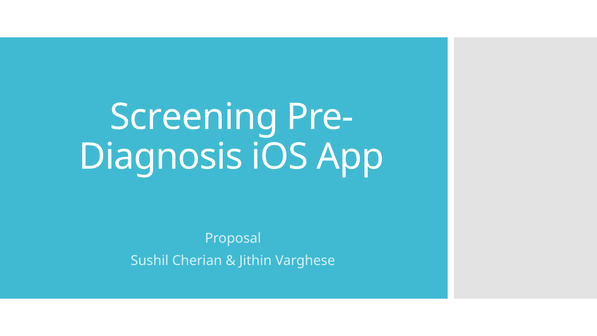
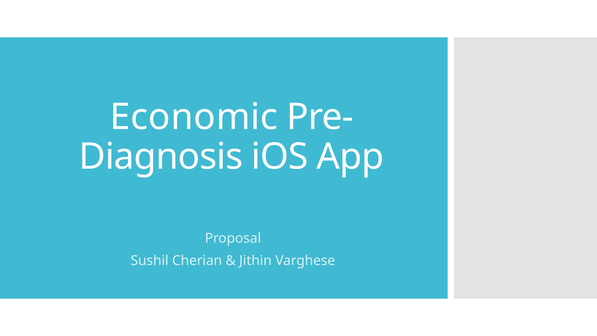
Screening: Screening -> Economic (194, 117)
